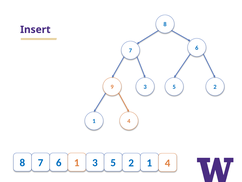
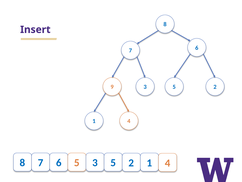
6 1: 1 -> 5 (77, 162)
